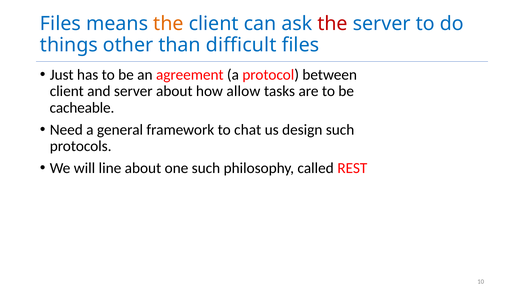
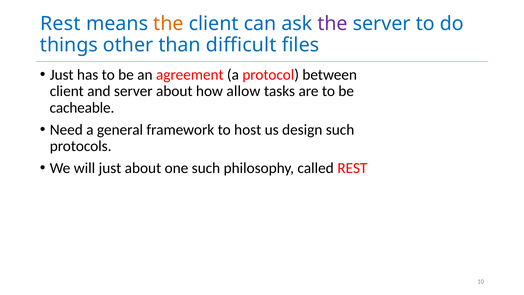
Files: Files -> Rest (60, 24)
the colour: red -> purple (333, 24)
chat: chat -> host (248, 130)
will line: line -> just (110, 168)
